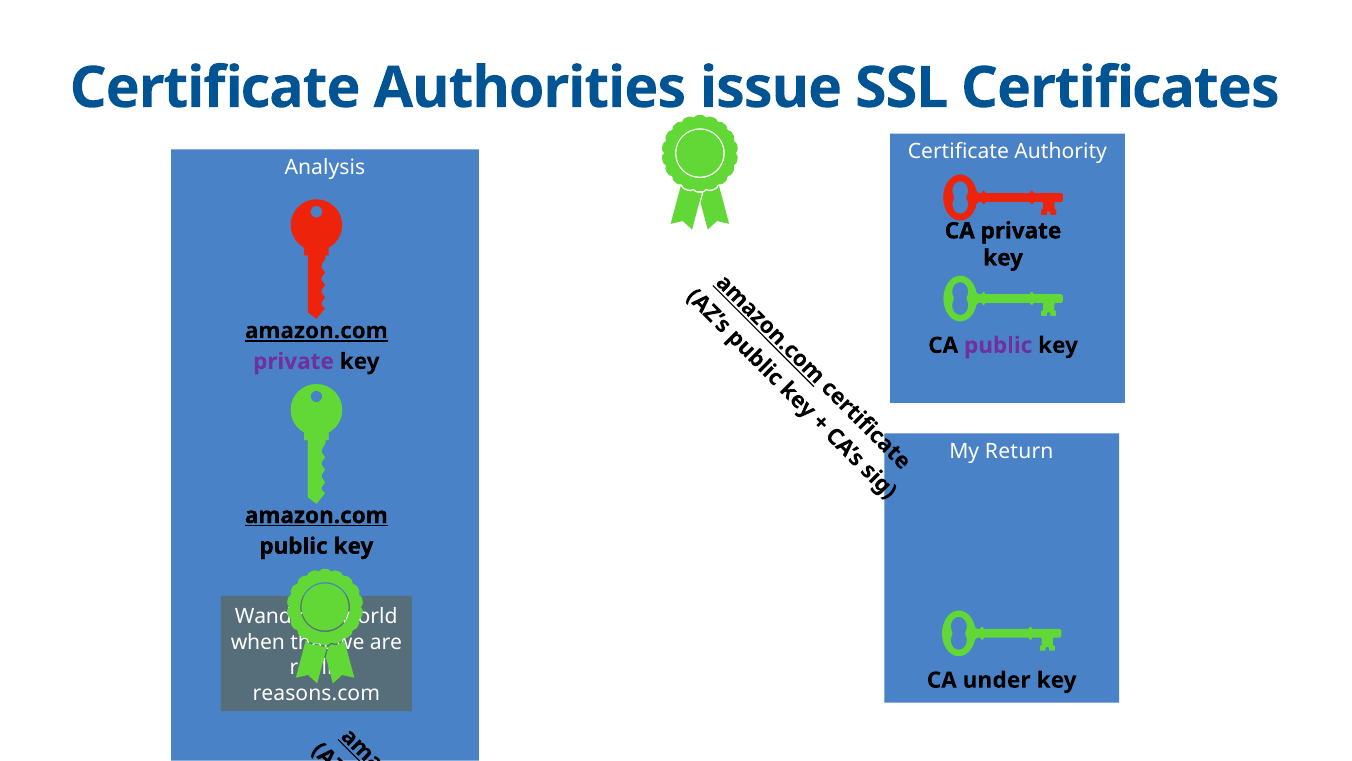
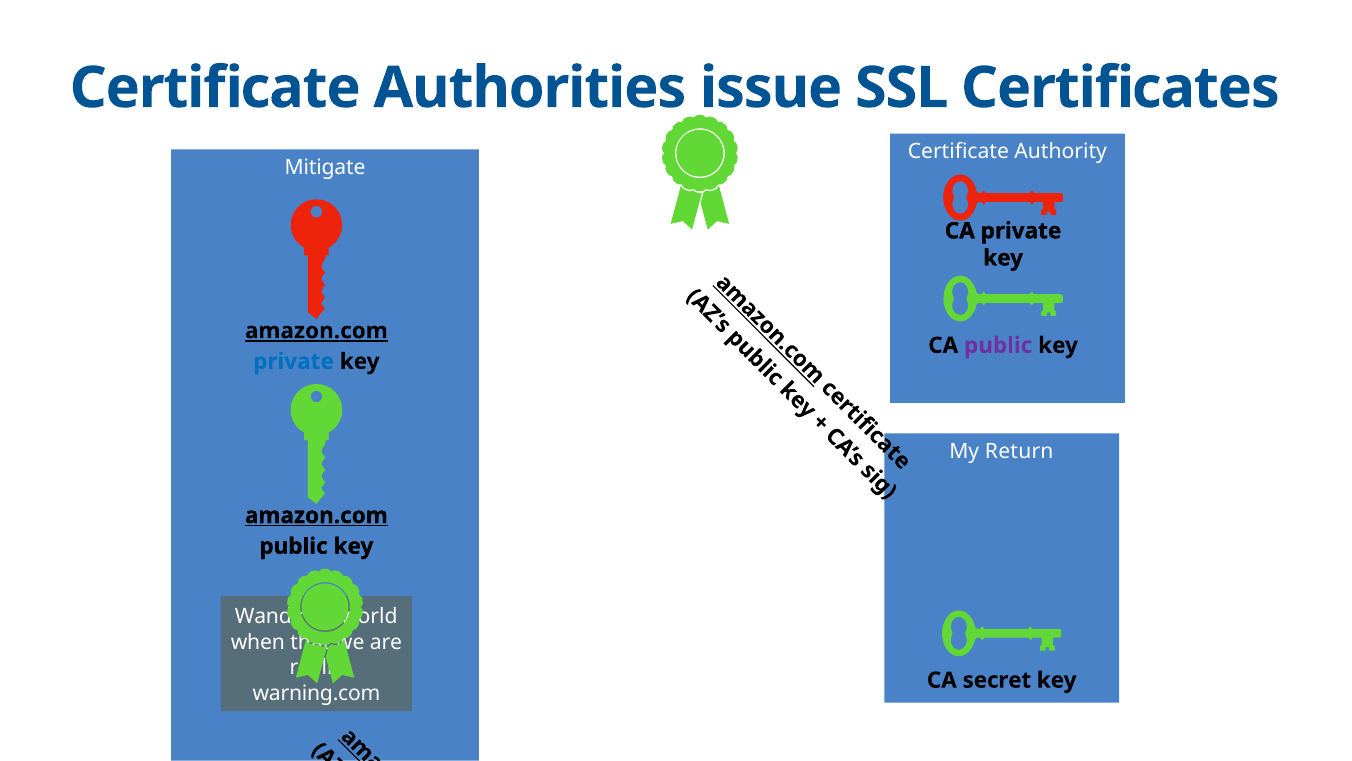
Analysis: Analysis -> Mitigate (325, 167)
private colour: purple -> blue (294, 361)
under: under -> secret (997, 680)
reasons.com: reasons.com -> warning.com (317, 693)
